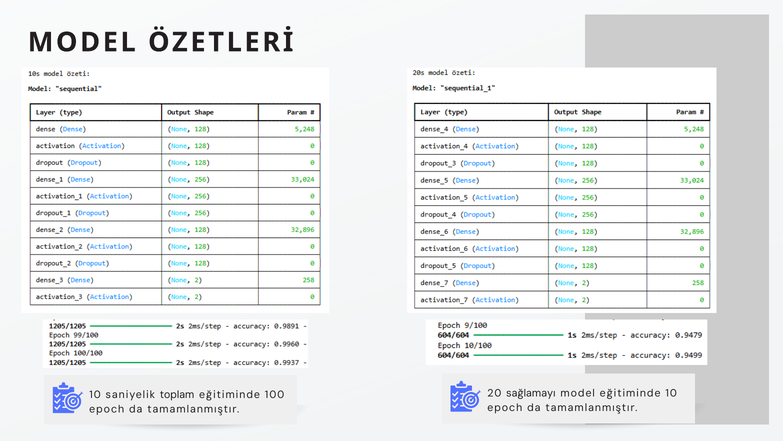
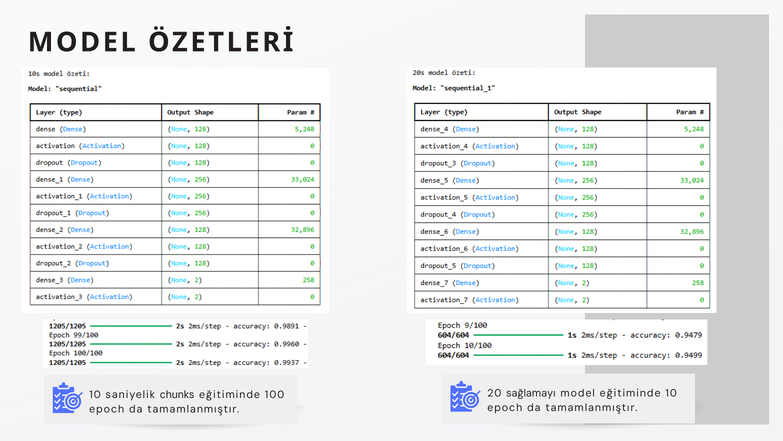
toplam: toplam -> chunks (177, 394)
